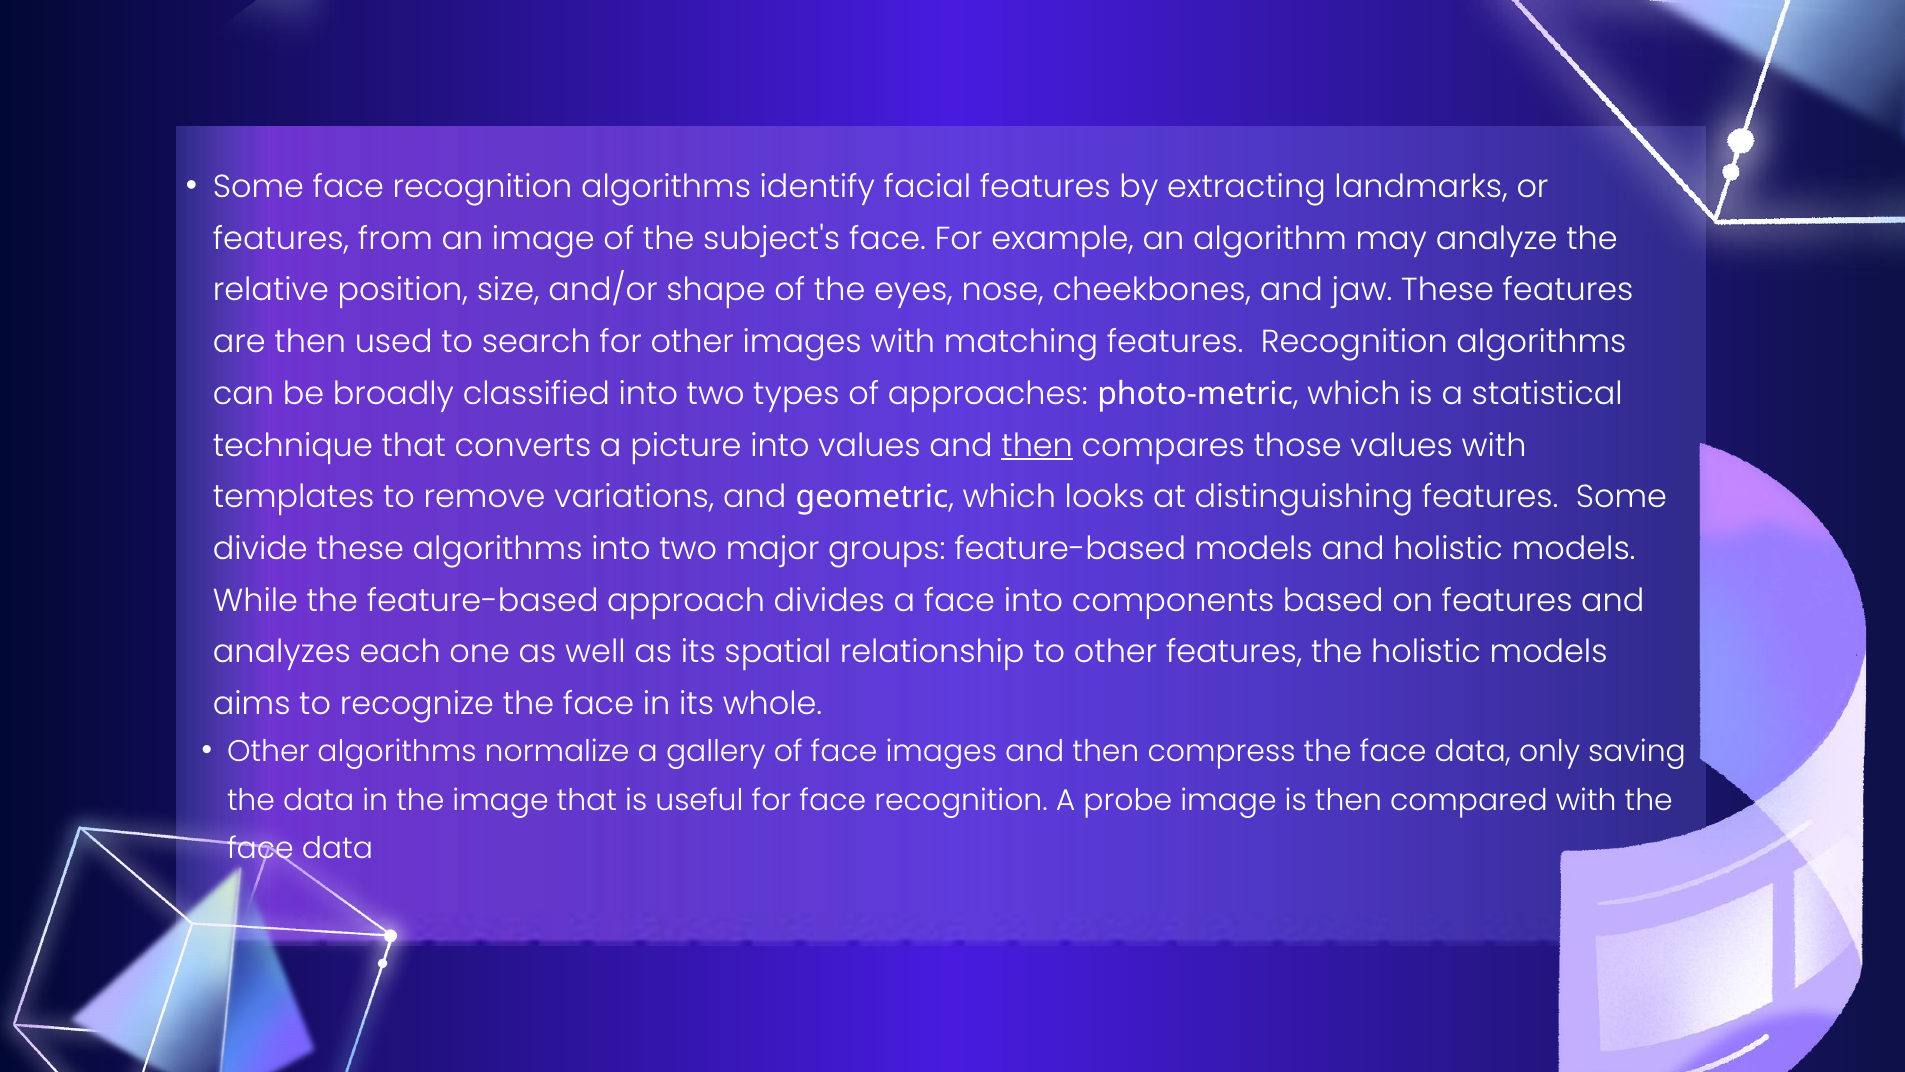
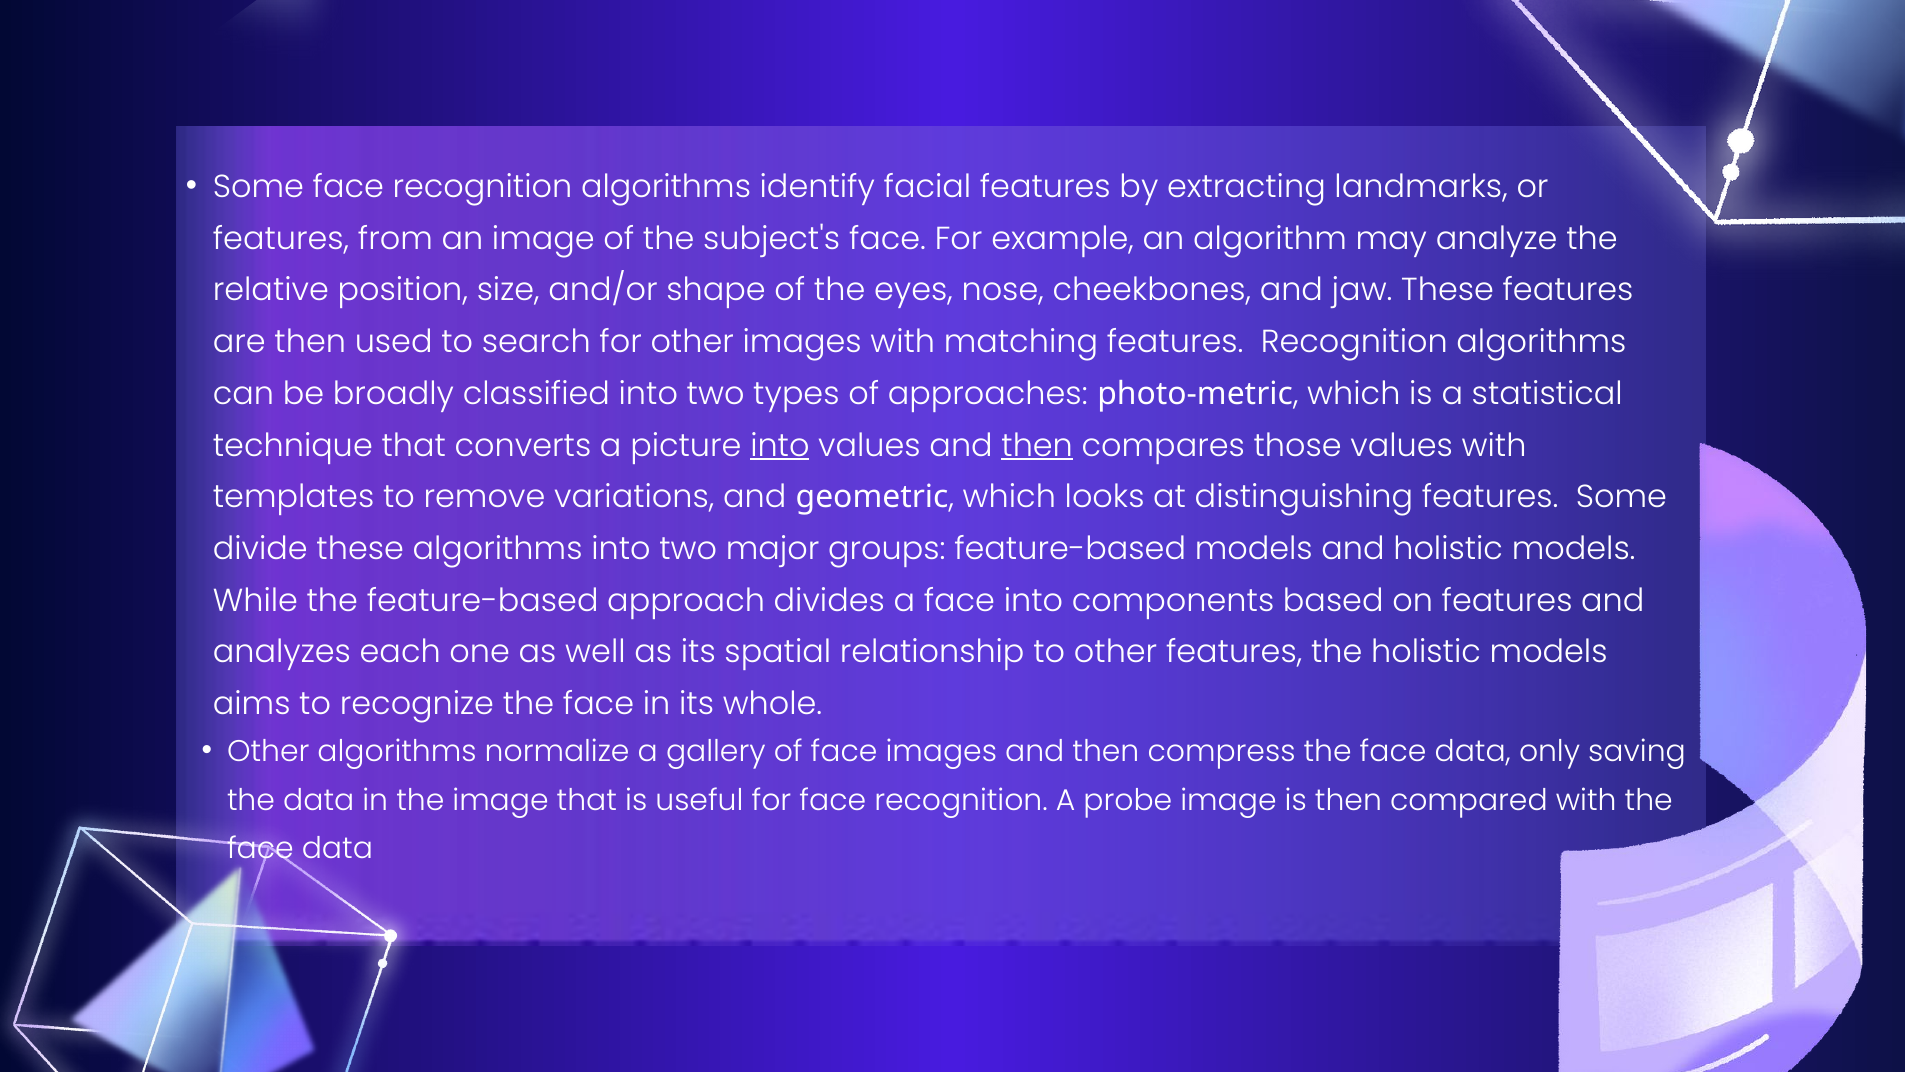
into underline: none -> present (780, 445)
